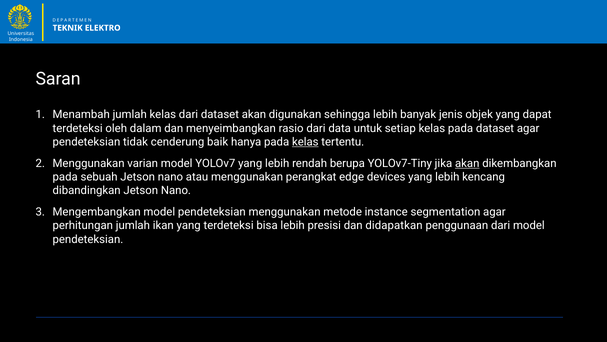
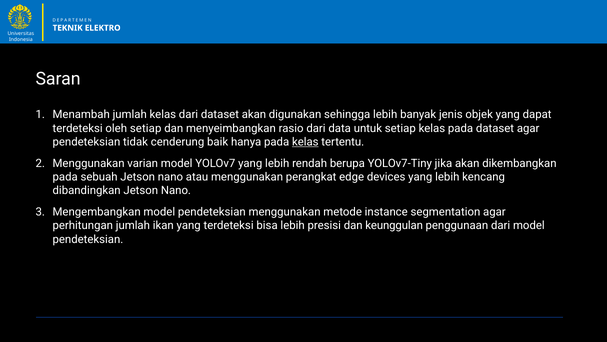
oleh dalam: dalam -> setiap (146, 128)
akan underline: present -> none (467, 163)
didapatkan: didapatkan -> keunggulan (394, 225)
